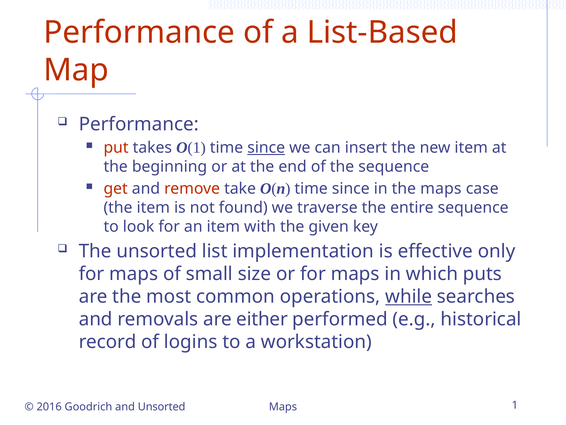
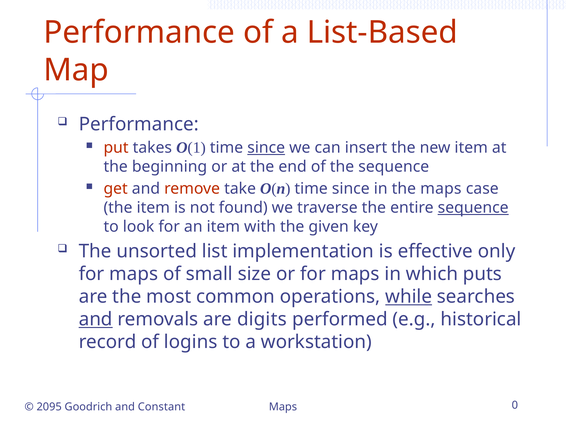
sequence underline: none -> present (473, 207)
and underline: none -> present (96, 319)
either: either -> digits (262, 319)
2016: 2016 -> 2095 (49, 406)
and Unsorted: Unsorted -> Constant (162, 406)
1: 1 -> 0 (515, 405)
